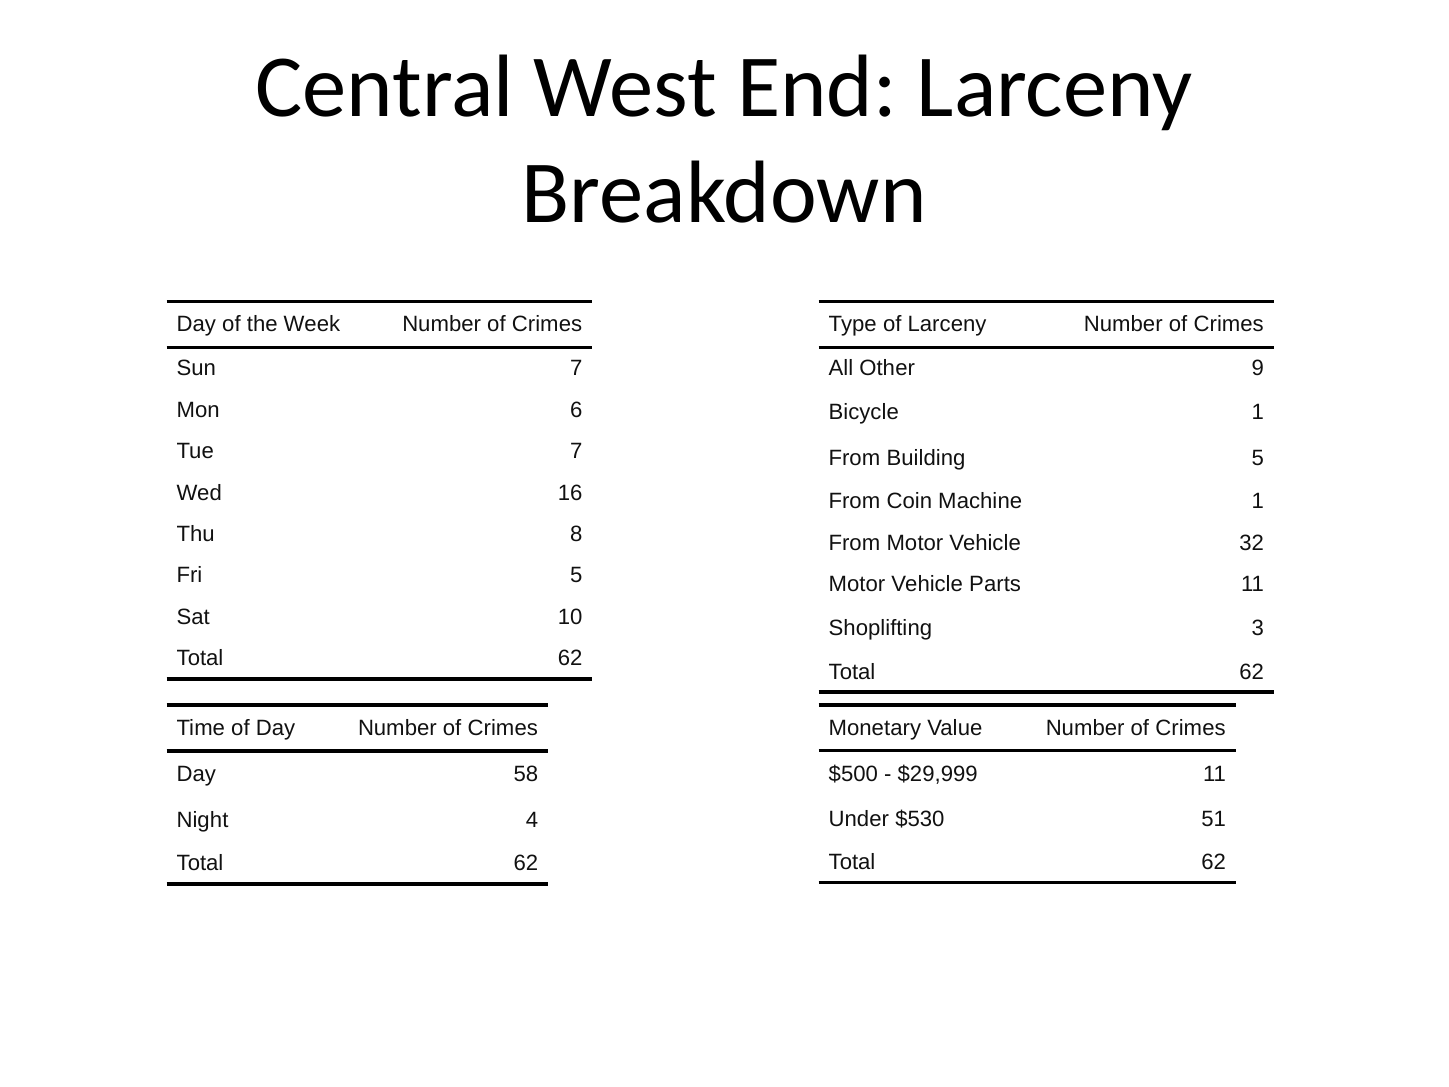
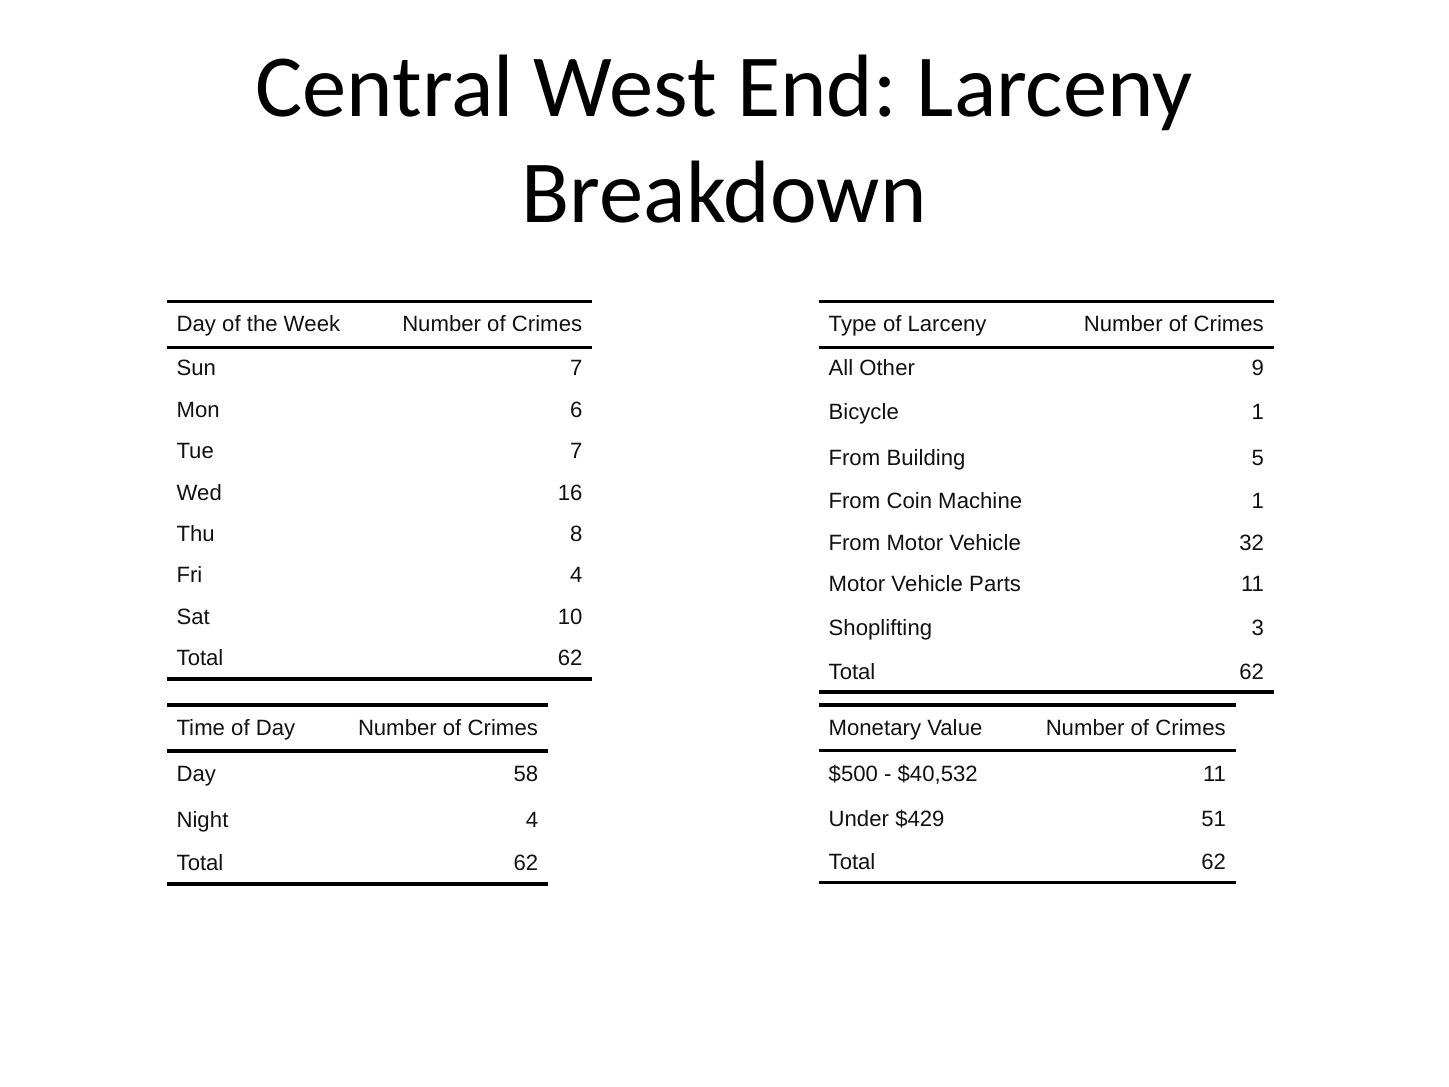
Fri 5: 5 -> 4 (576, 575)
$29,999: $29,999 -> $40,532 (938, 774)
$530: $530 -> $429 (920, 819)
